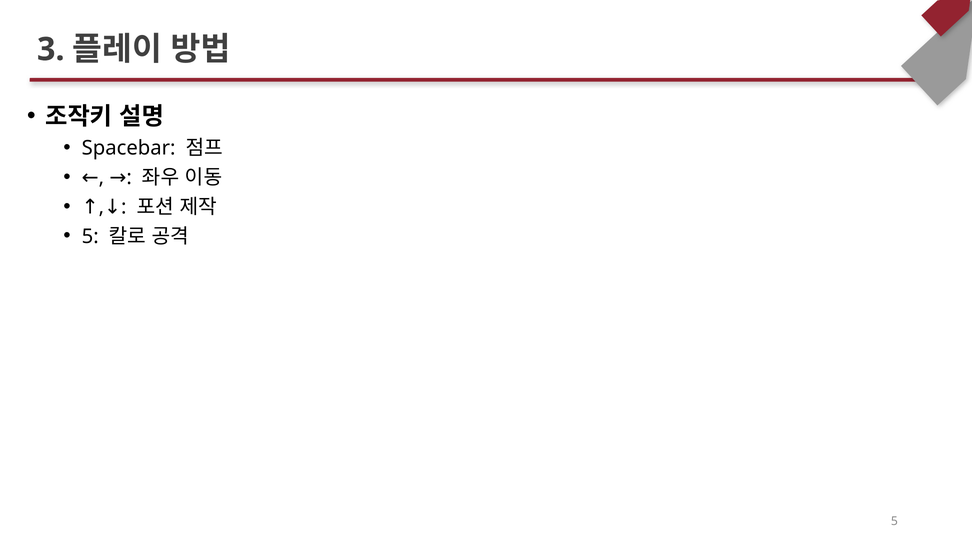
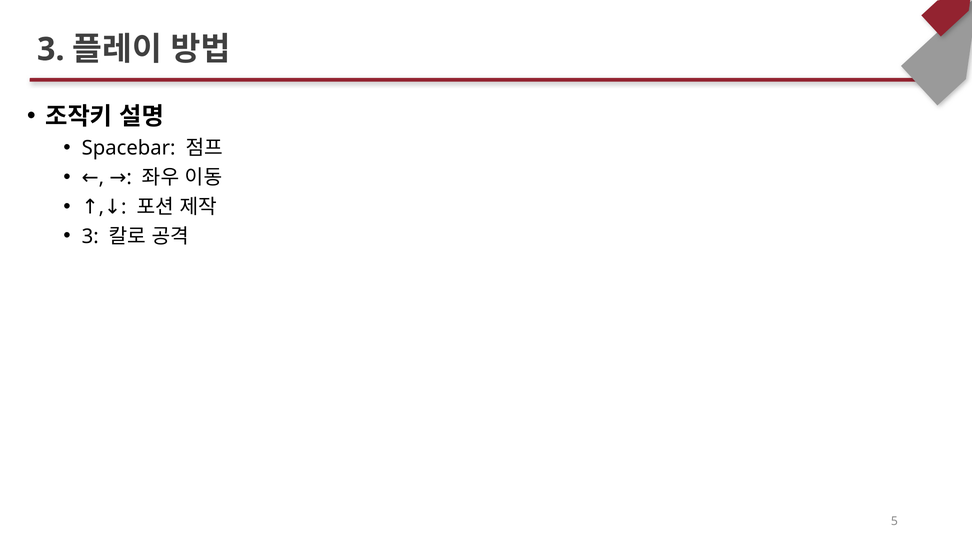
5: 5 -> 3 (90, 236)
